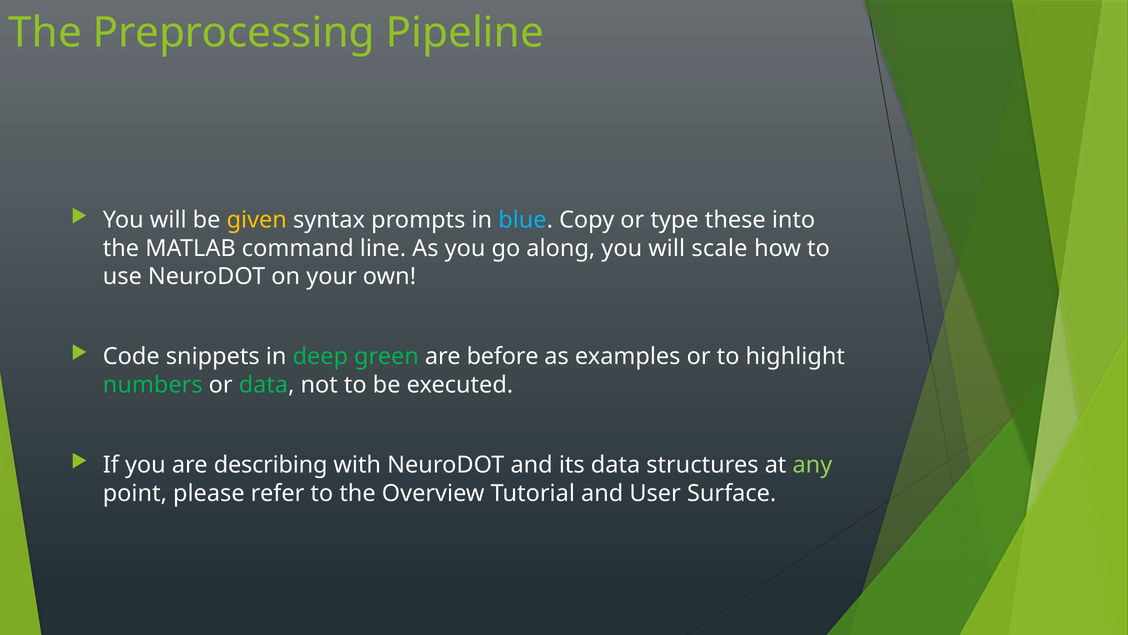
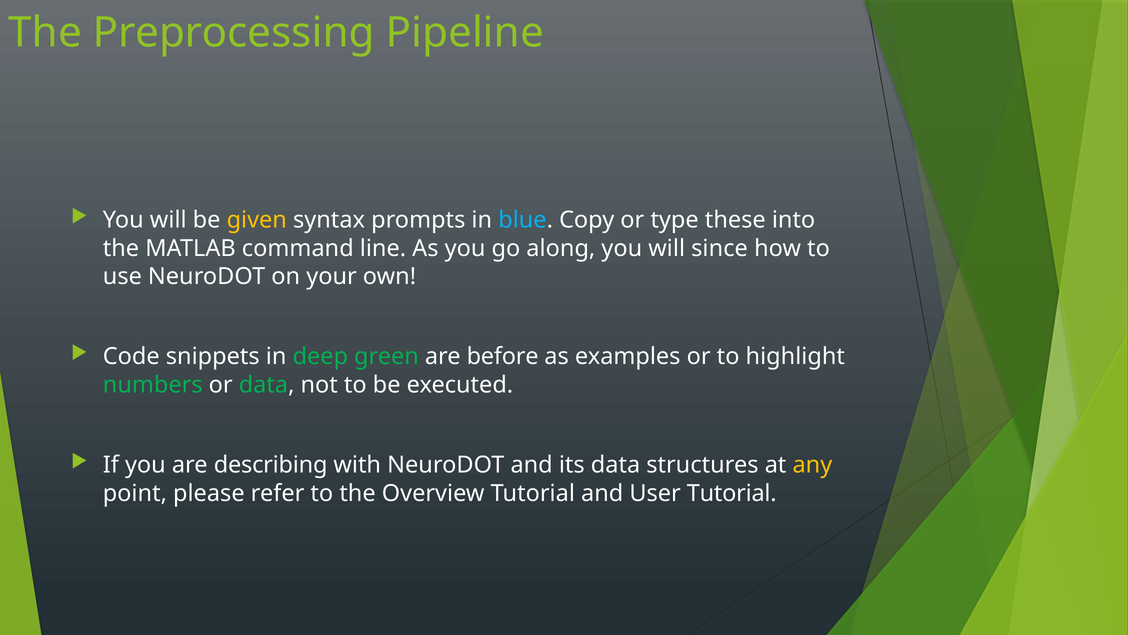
scale: scale -> since (720, 248)
any colour: light green -> yellow (812, 465)
User Surface: Surface -> Tutorial (732, 493)
